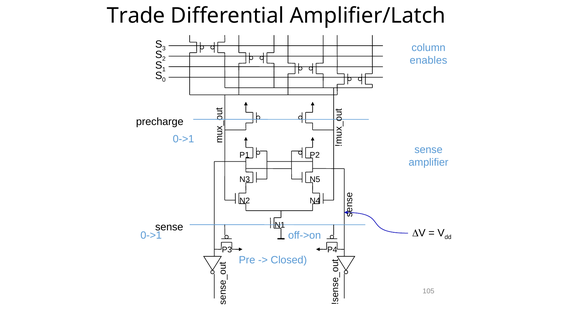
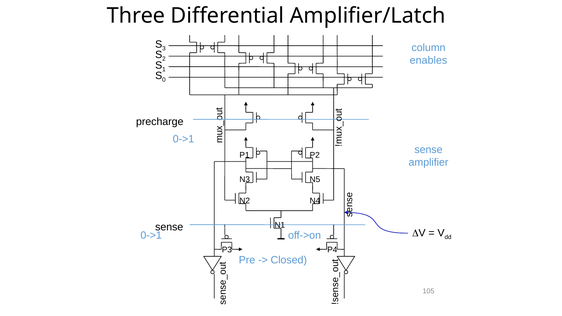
Trade: Trade -> Three (136, 16)
